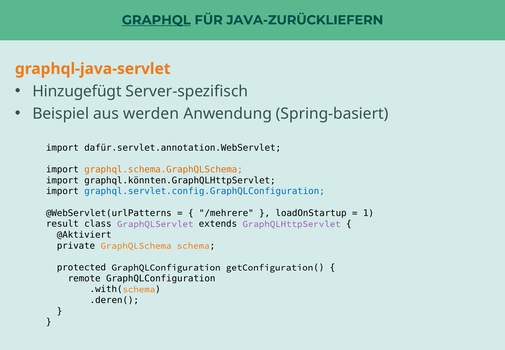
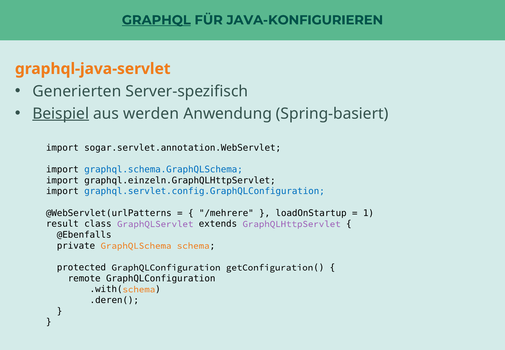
JAVA-ZURÜCKLIEFERN: JAVA-ZURÜCKLIEFERN -> JAVA-KONFIGURIEREN (305, 20)
Hinzugefügt: Hinzugefügt -> Generierten (77, 91)
Beispiel underline: none -> present (61, 113)
dafür.servlet.annotation.WebServlet: dafür.servlet.annotation.WebServlet -> sogar.servlet.annotation.WebServlet (183, 148)
graphql.schema.GraphQLSchema colour: orange -> blue (164, 169)
graphql.könnten.GraphQLHttpServlet: graphql.könnten.GraphQLHttpServlet -> graphql.einzeln.GraphQLHttpServlet (180, 180)
@Aktiviert: @Aktiviert -> @Ebenfalls (84, 235)
